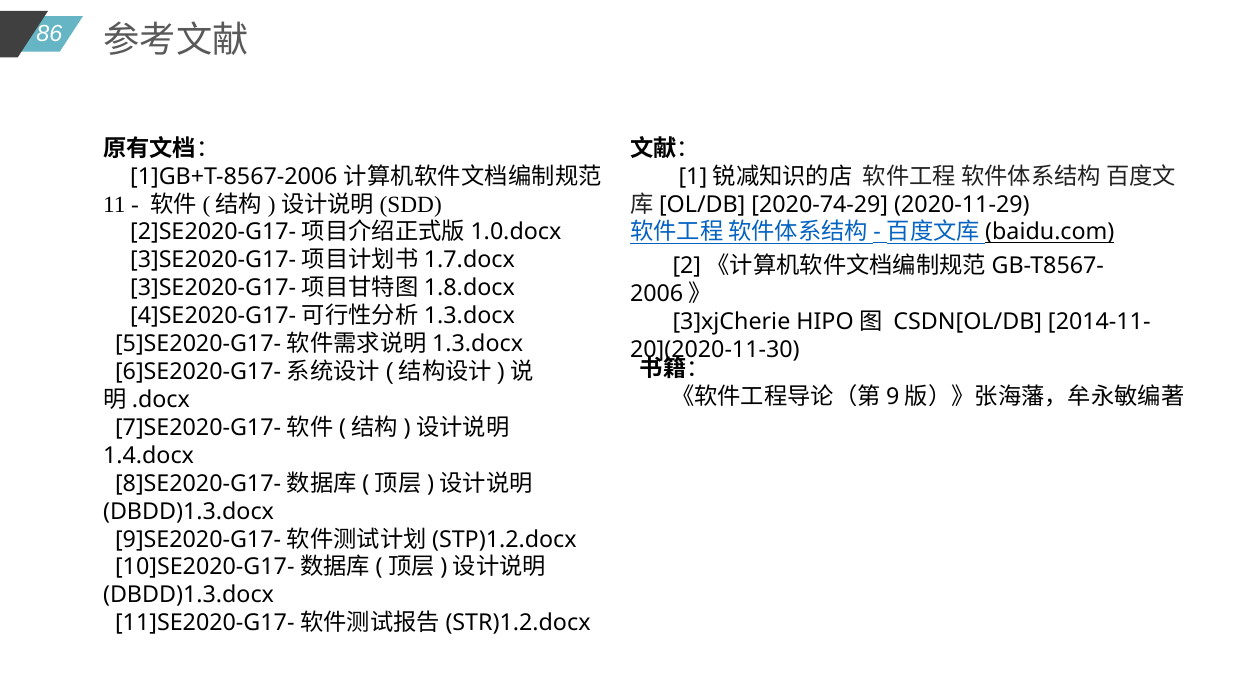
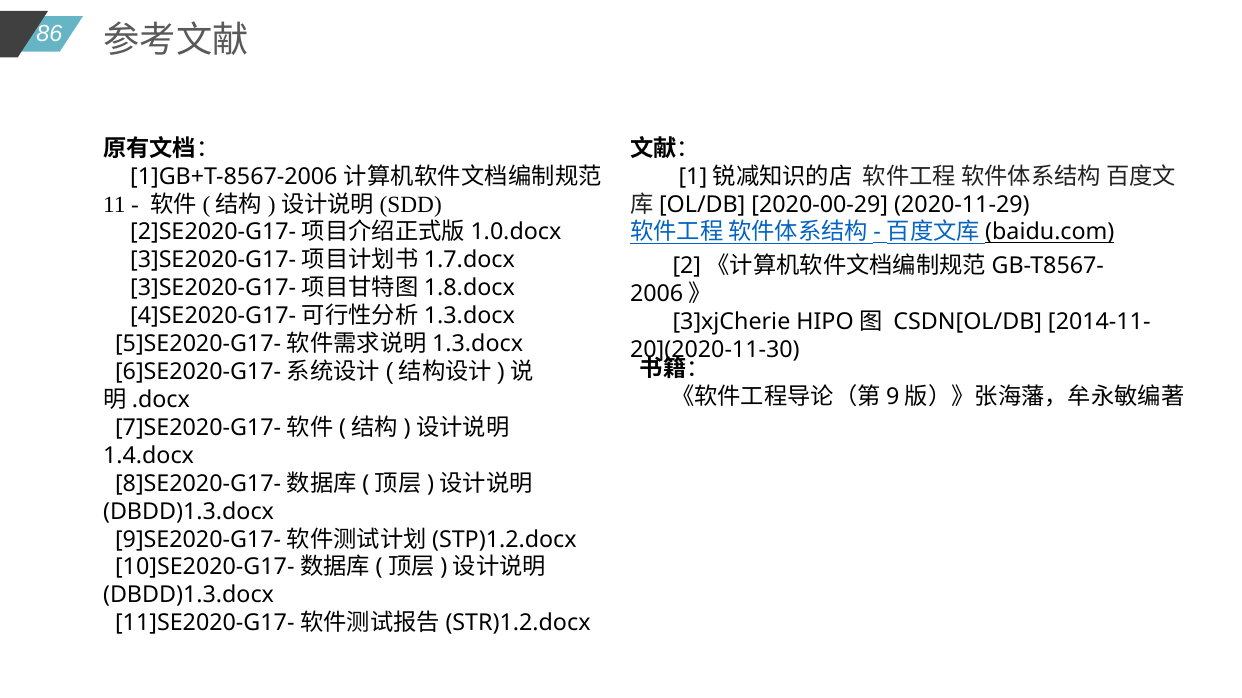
2020-74-29: 2020-74-29 -> 2020-00-29 (820, 205)
